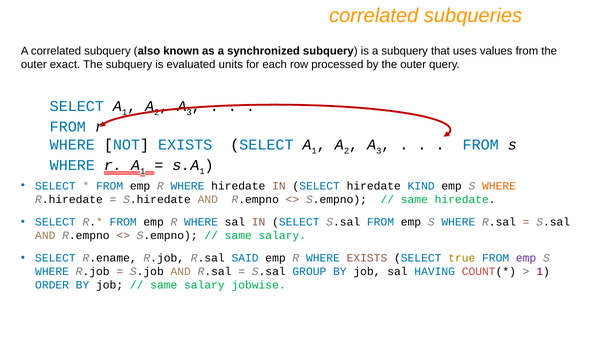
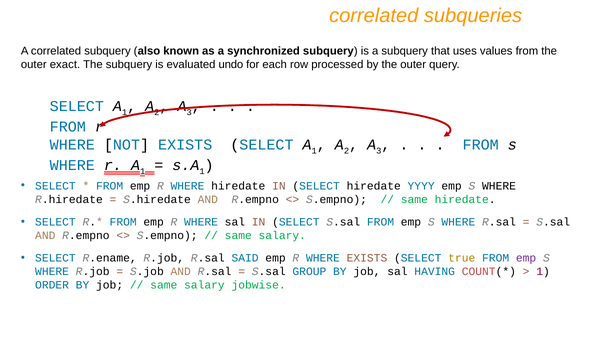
units: units -> undo (231, 65)
KIND: KIND -> YYYY (421, 186)
WHERE colour: orange -> black (499, 186)
